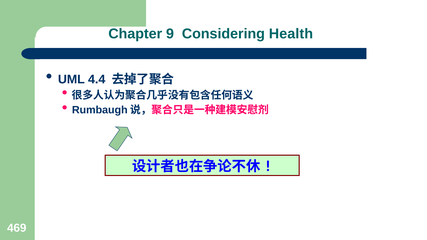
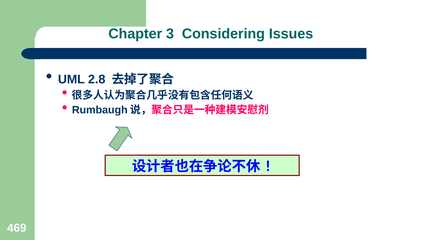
9: 9 -> 3 (170, 34)
Health: Health -> Issues (291, 34)
4.4: 4.4 -> 2.8 (97, 79)
